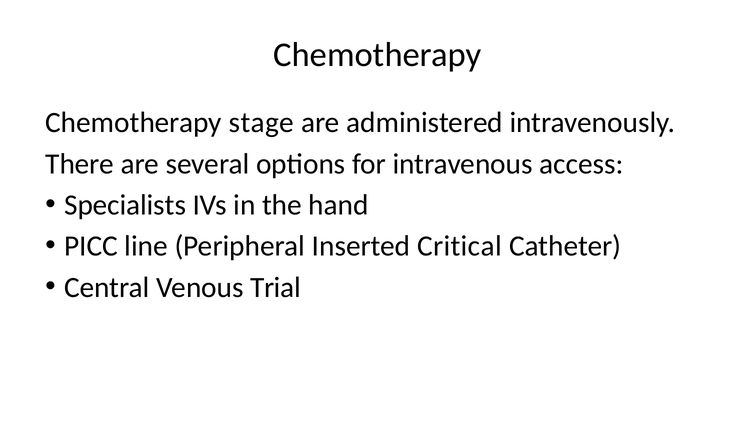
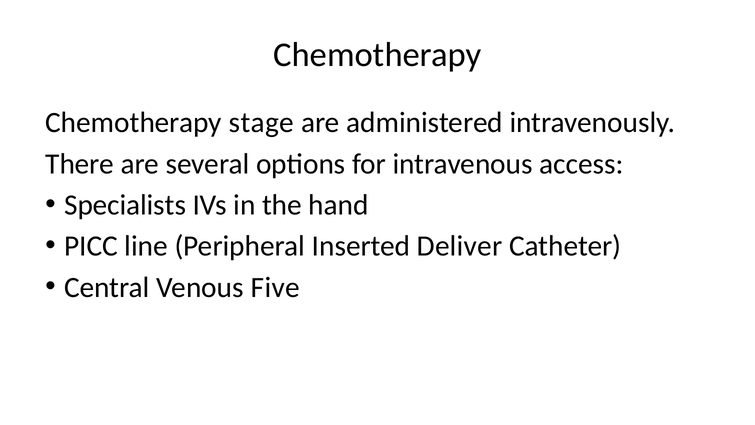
Critical: Critical -> Deliver (460, 246)
Trial: Trial -> Five (275, 287)
